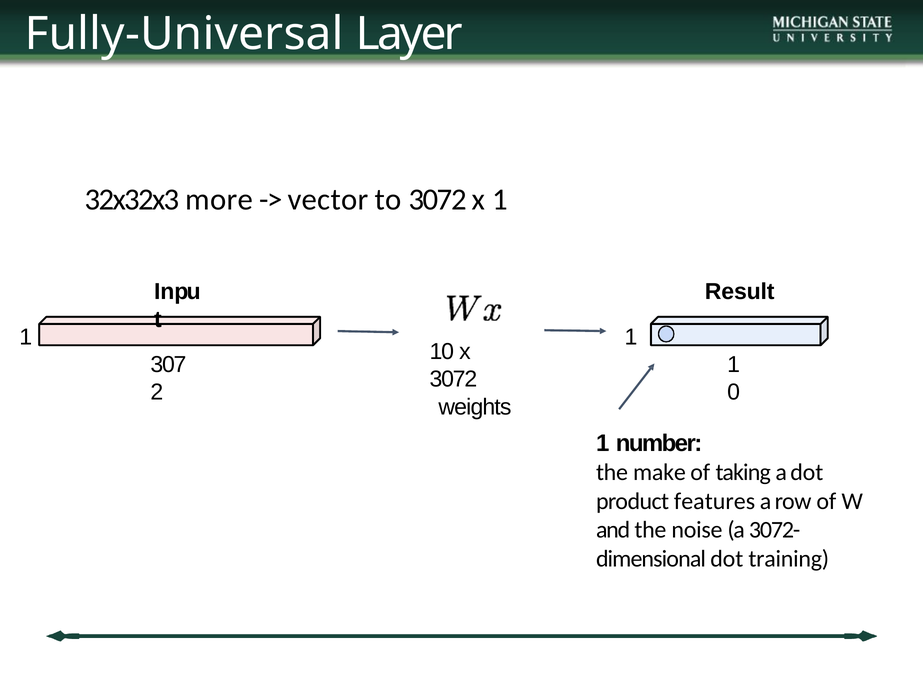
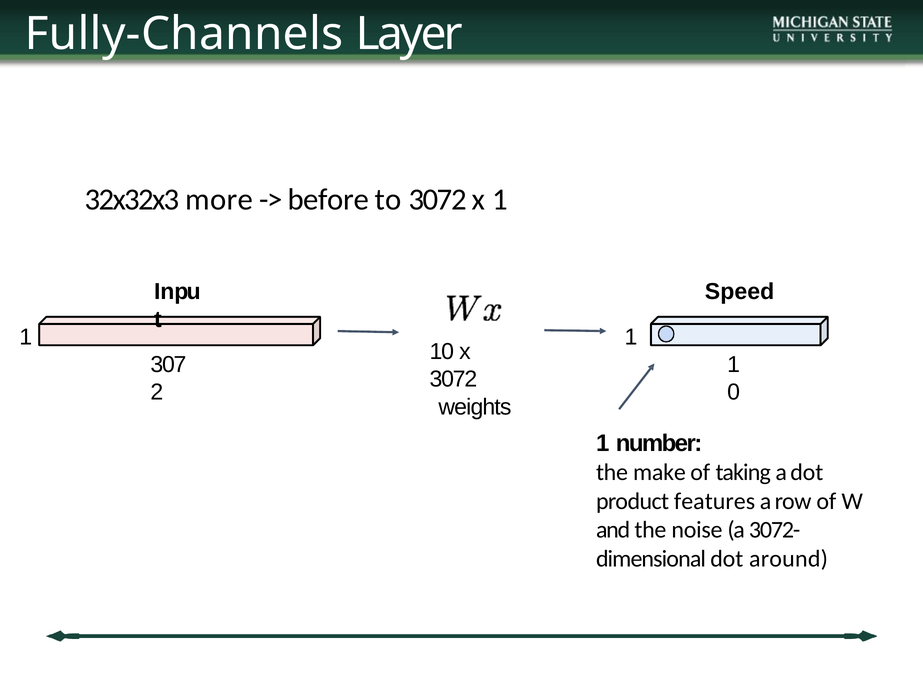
Fully-Universal: Fully-Universal -> Fully-Channels (184, 34)
vector: vector -> before (328, 200)
Result: Result -> Speed (740, 292)
training: training -> around (789, 559)
